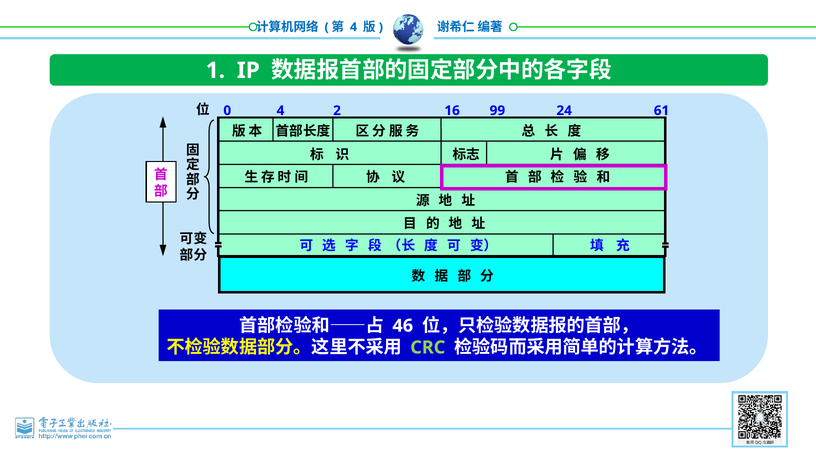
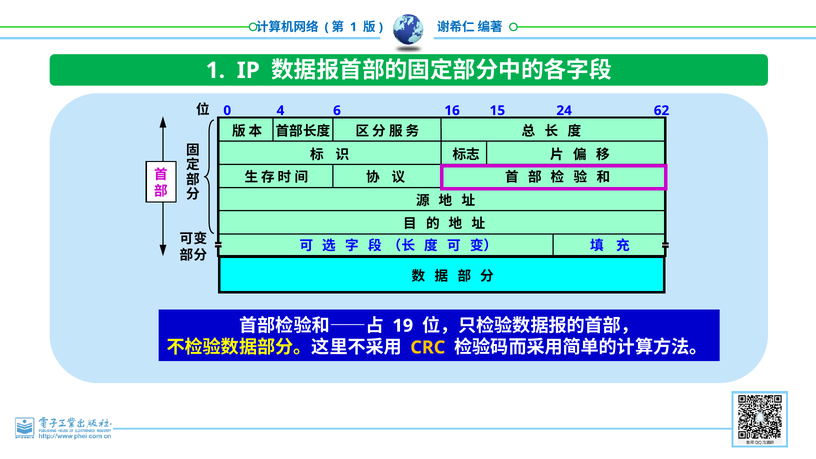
4: 4 -> 1 (354, 27)
2: 2 -> 6 (337, 111)
99: 99 -> 15 (497, 111)
61: 61 -> 62 (662, 111)
46: 46 -> 19 (403, 326)
CRC colour: light green -> yellow (428, 347)
